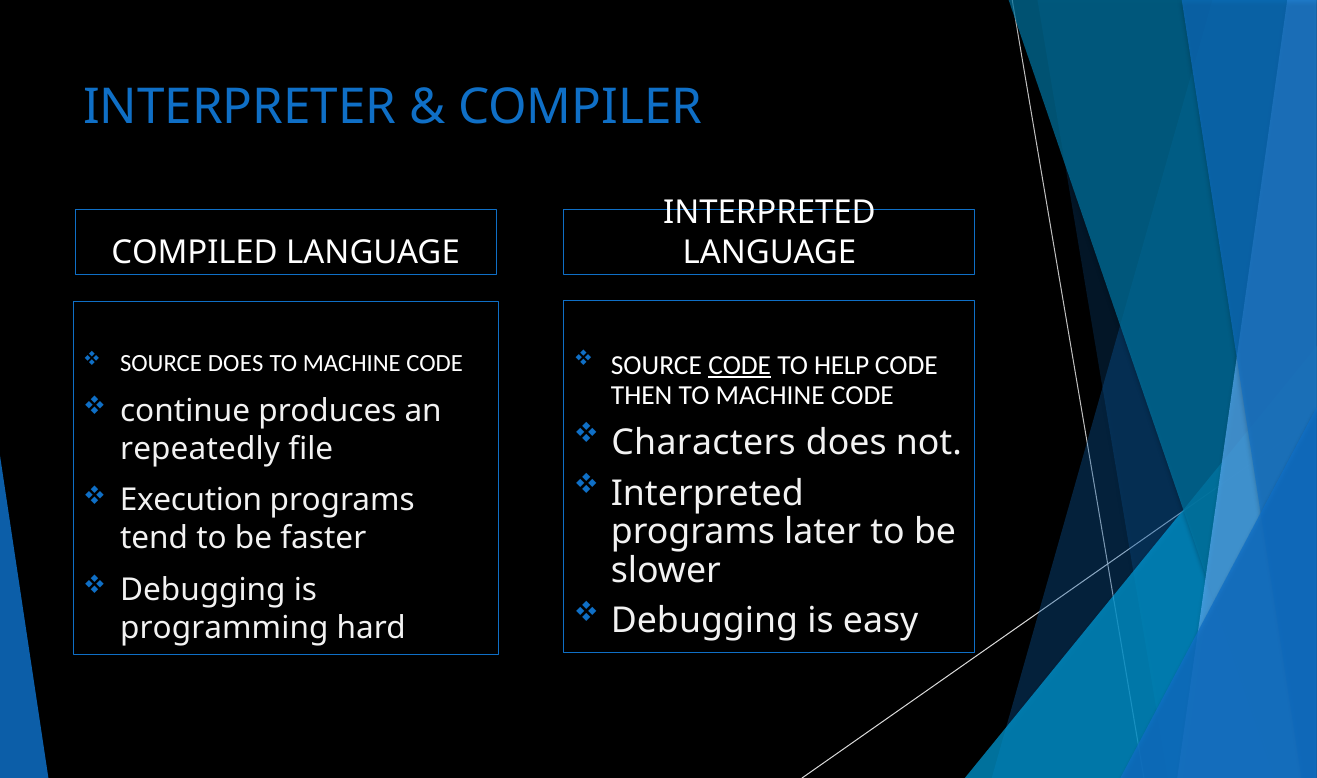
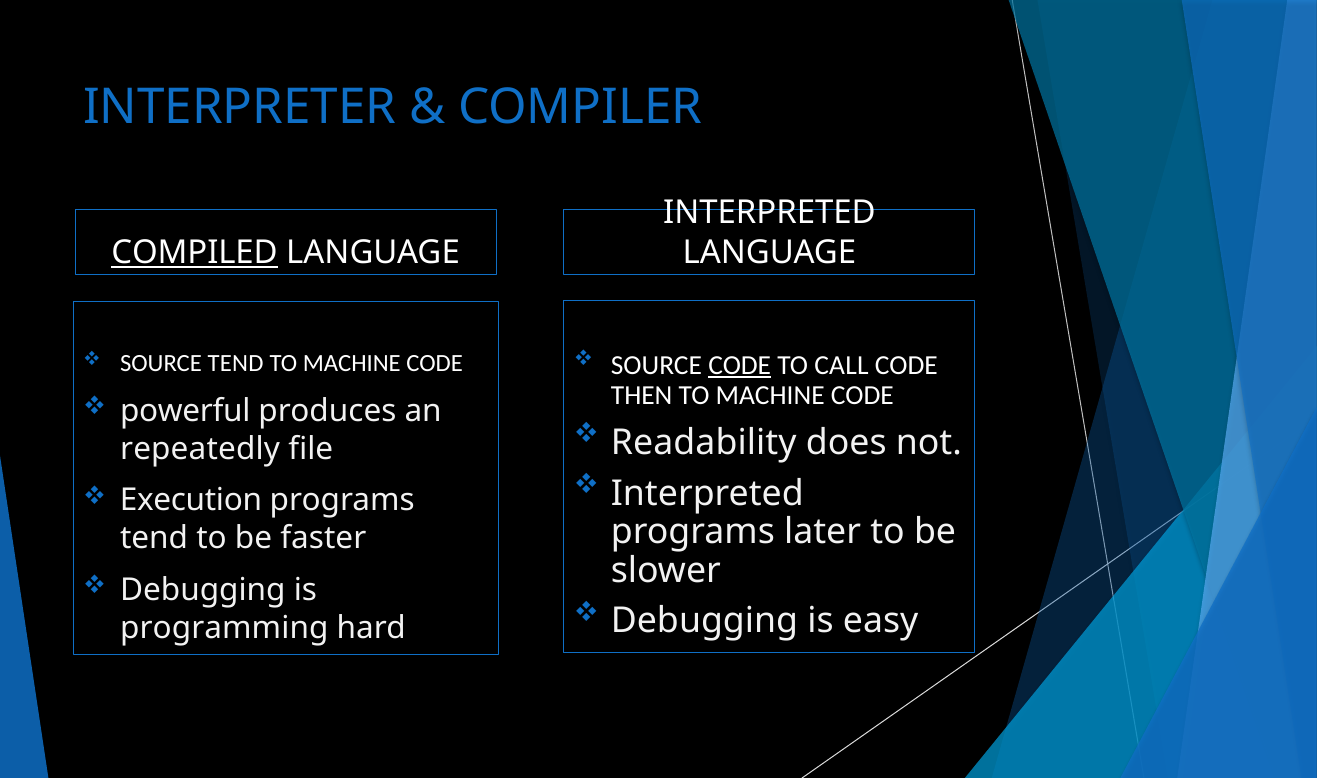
COMPILED underline: none -> present (195, 252)
HELP: HELP -> CALL (841, 365)
SOURCE DOES: DOES -> TEND (236, 363)
continue: continue -> powerful (185, 411)
Characters: Characters -> Readability (704, 442)
